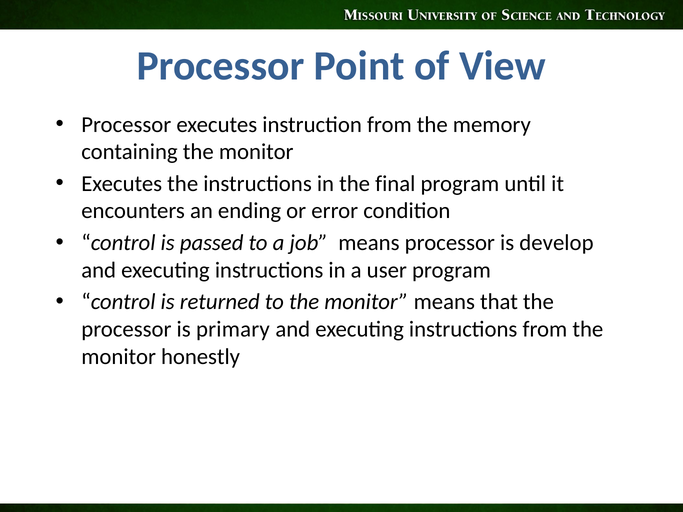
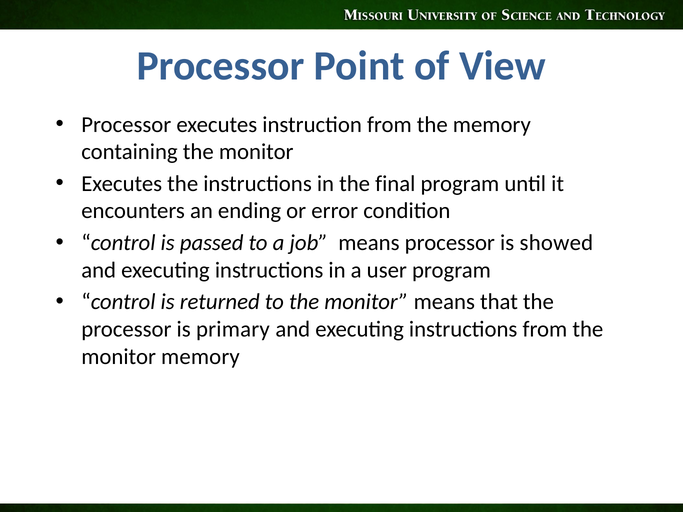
develop: develop -> showed (556, 243)
monitor honestly: honestly -> memory (200, 357)
